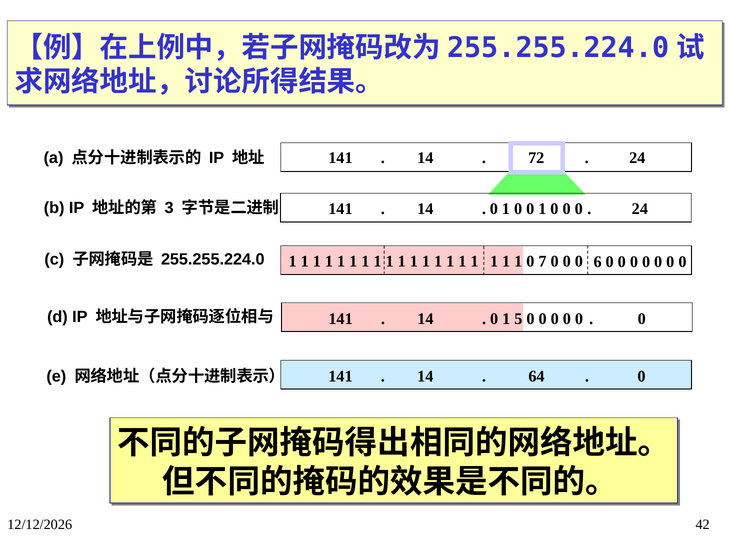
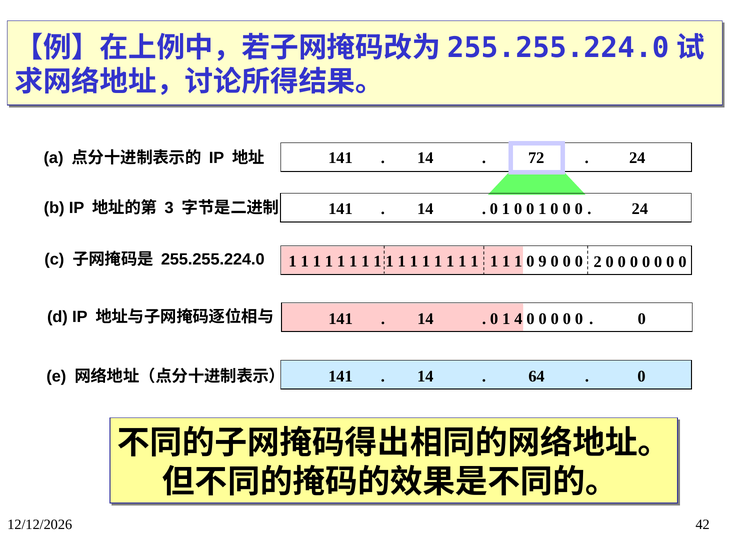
6: 6 -> 2 (598, 262)
7: 7 -> 9 (543, 262)
5: 5 -> 4 (518, 319)
